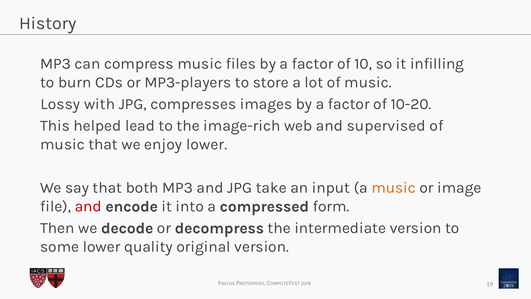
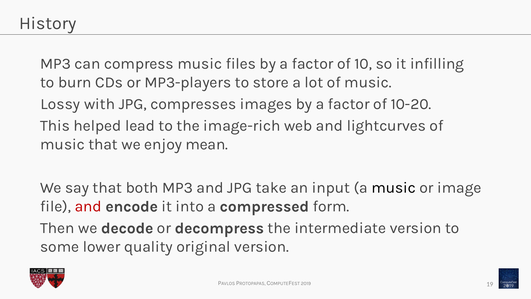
supervised: supervised -> lightcurves (386, 126)
enjoy lower: lower -> mean (207, 144)
music colour: orange -> black (394, 188)
